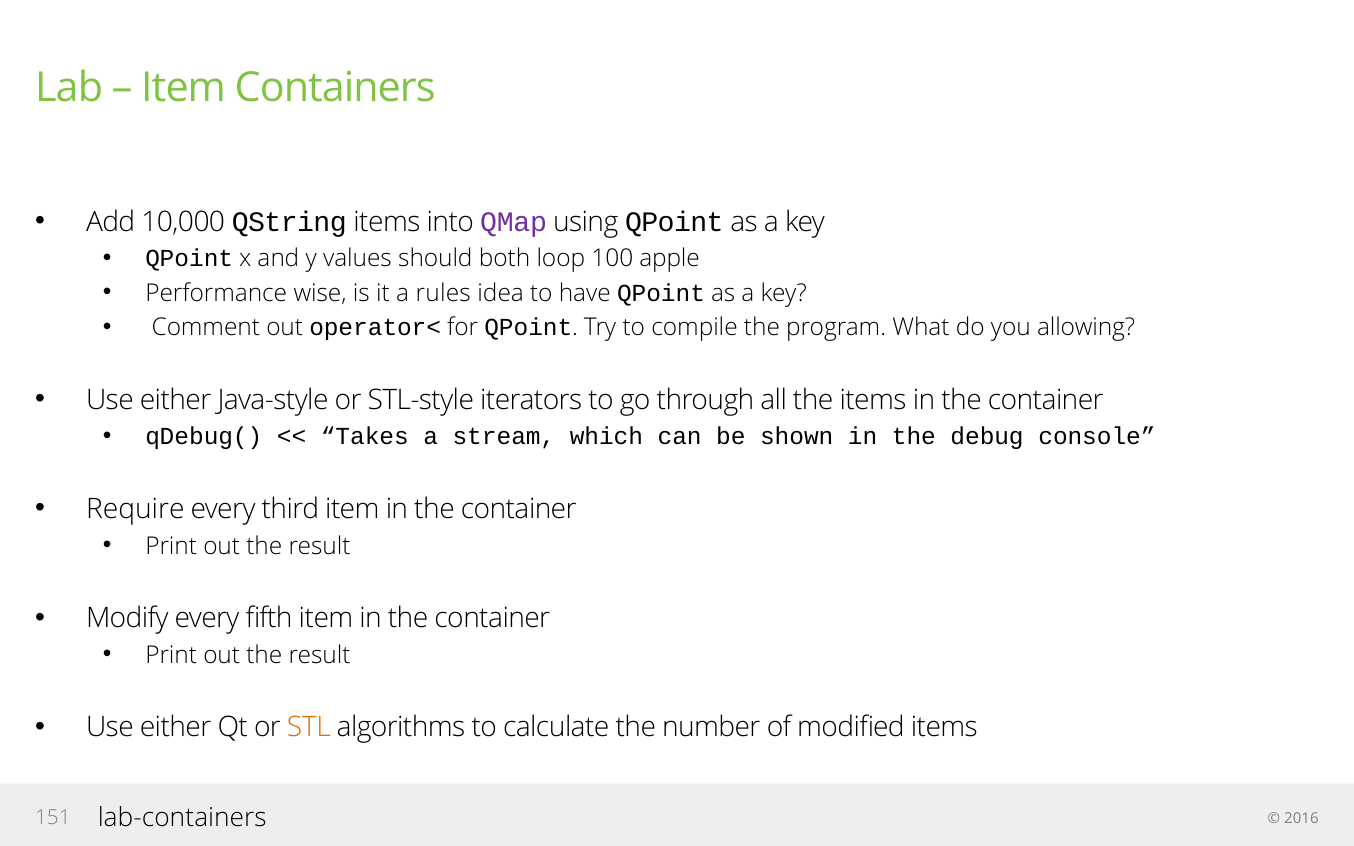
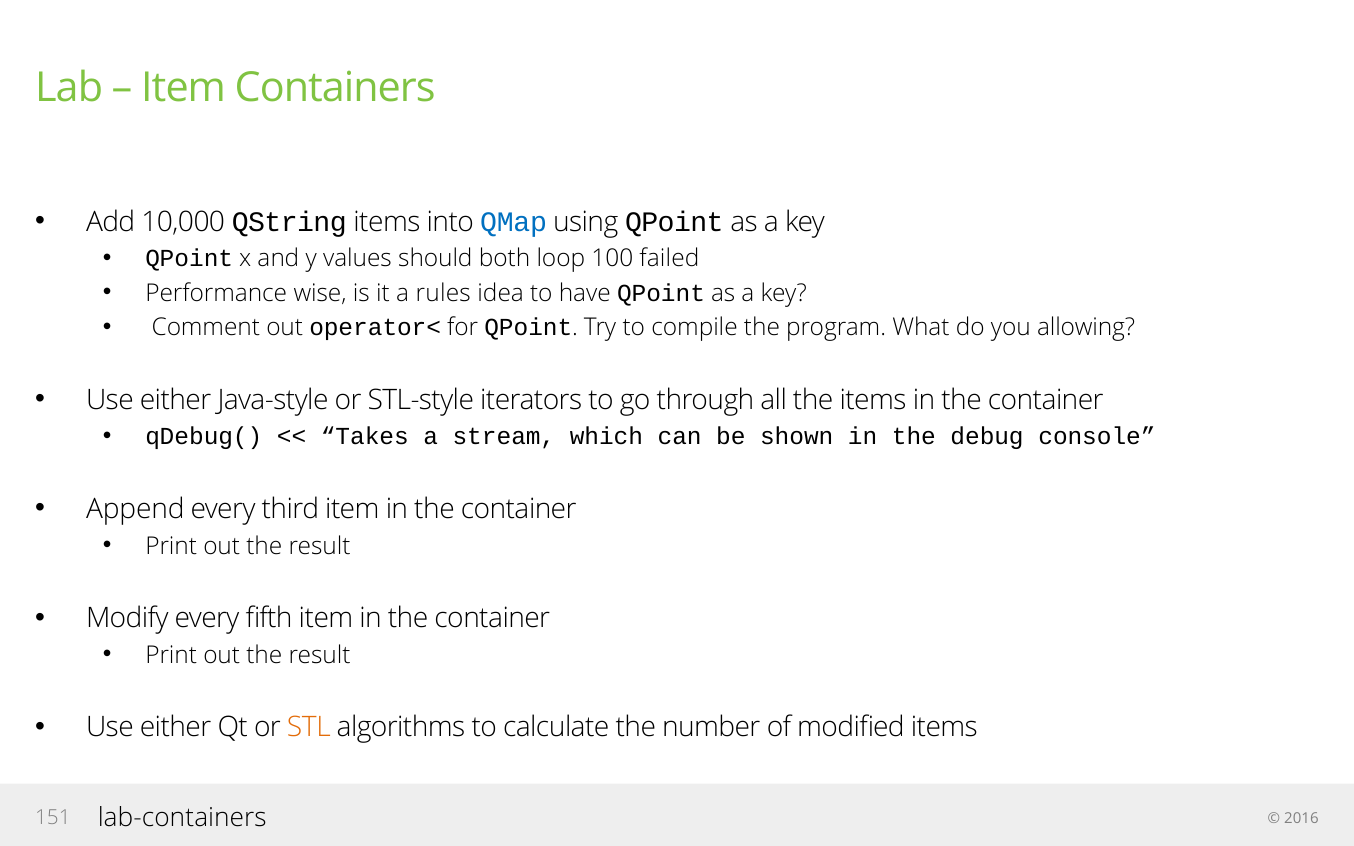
QMap colour: purple -> blue (514, 222)
apple: apple -> failed (669, 259)
Require: Require -> Append (135, 510)
